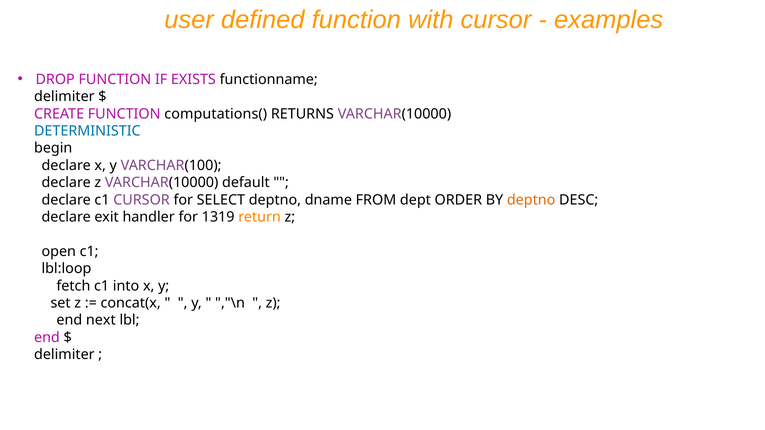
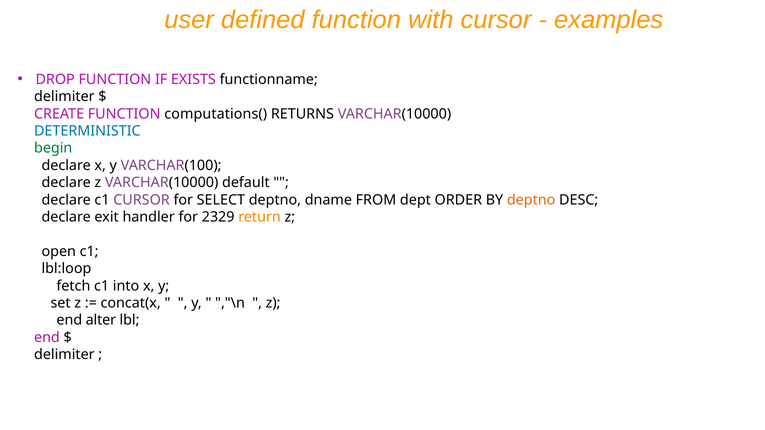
begin colour: black -> green (53, 148)
1319: 1319 -> 2329 (218, 217)
next: next -> alter (101, 320)
